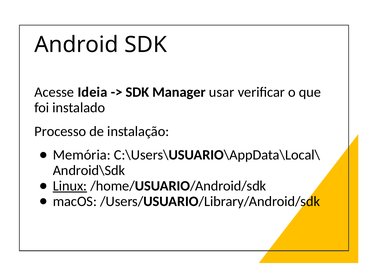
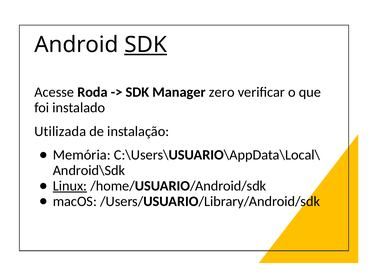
SDK underline: none -> present (146, 45)
Ideia: Ideia -> Roda (92, 92)
usar: usar -> zero (222, 92)
Processo: Processo -> Utilizada (60, 131)
